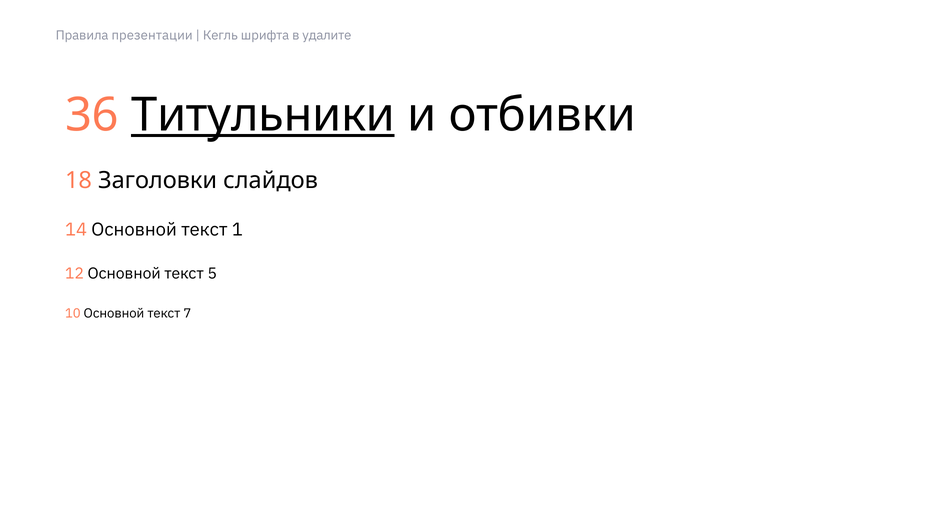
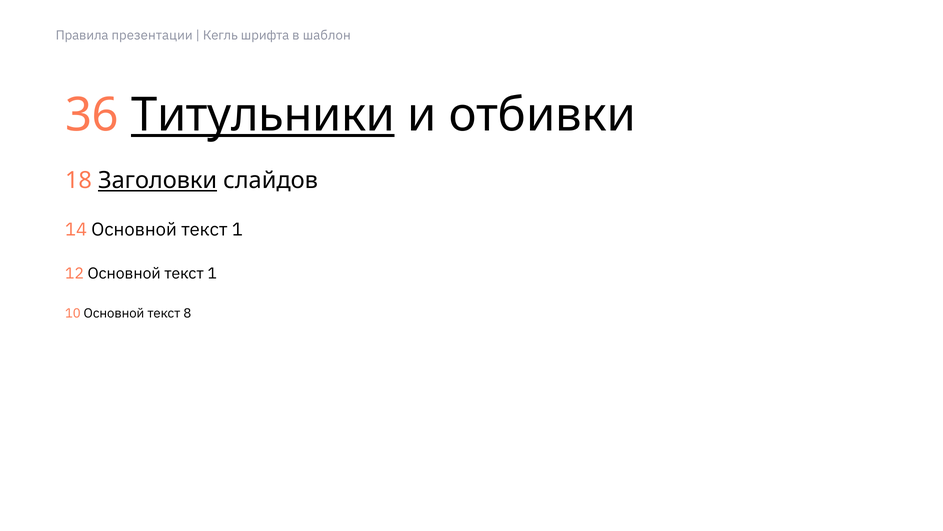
удалите: удалите -> шаблон (327, 35)
Заголовки underline: none -> present (158, 180)
12 Основной текст 5: 5 -> 1 (212, 273)
7: 7 -> 8 (187, 313)
